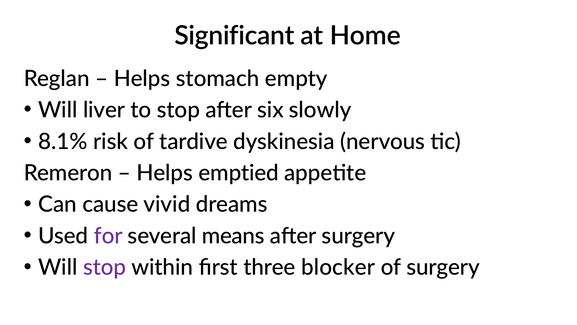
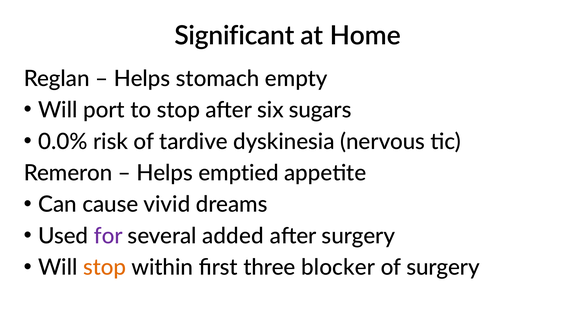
liver: liver -> port (104, 110)
slowly: slowly -> sugars (320, 110)
8.1%: 8.1% -> 0.0% (63, 141)
means: means -> added (233, 236)
stop colour: purple -> orange (105, 267)
